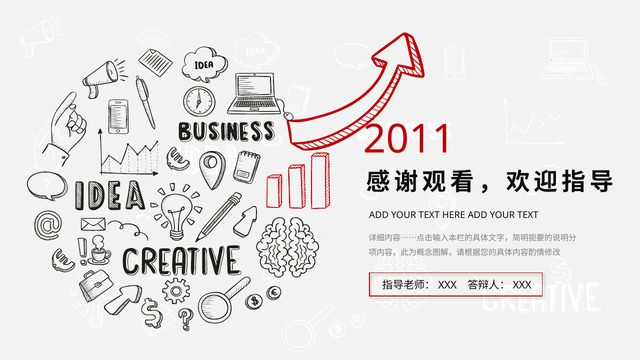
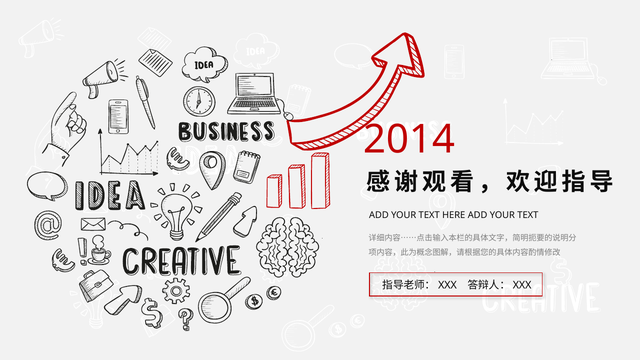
2011: 2011 -> 2014 (409, 140)
